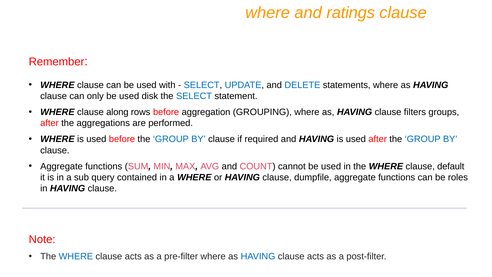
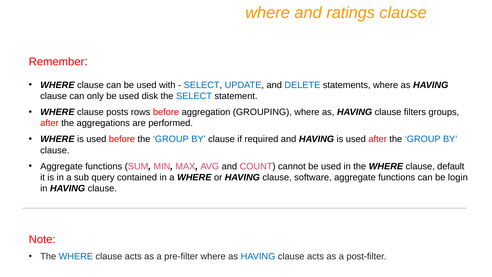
along: along -> posts (117, 112)
dumpfile: dumpfile -> software (313, 177)
roles: roles -> login (458, 177)
